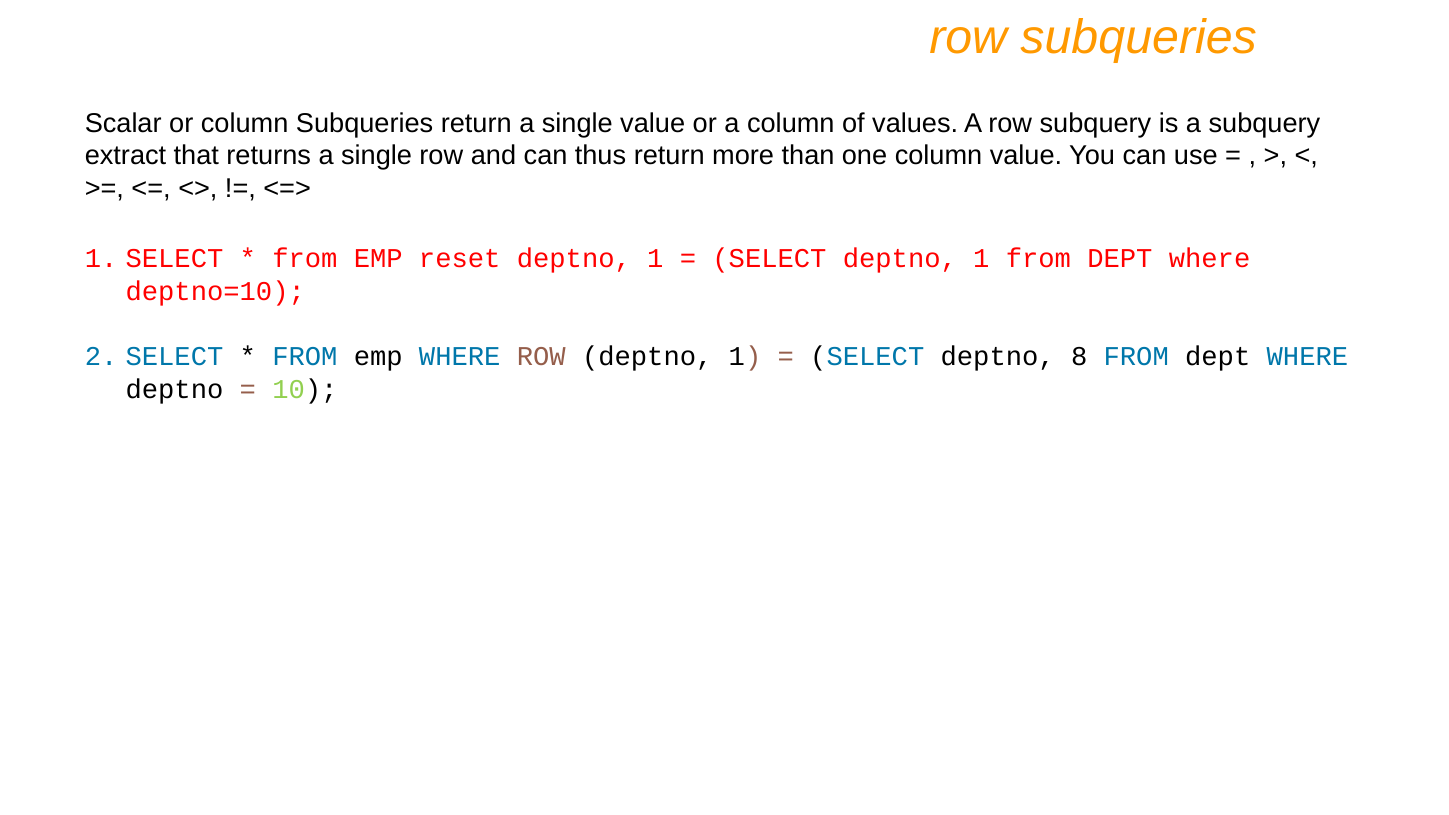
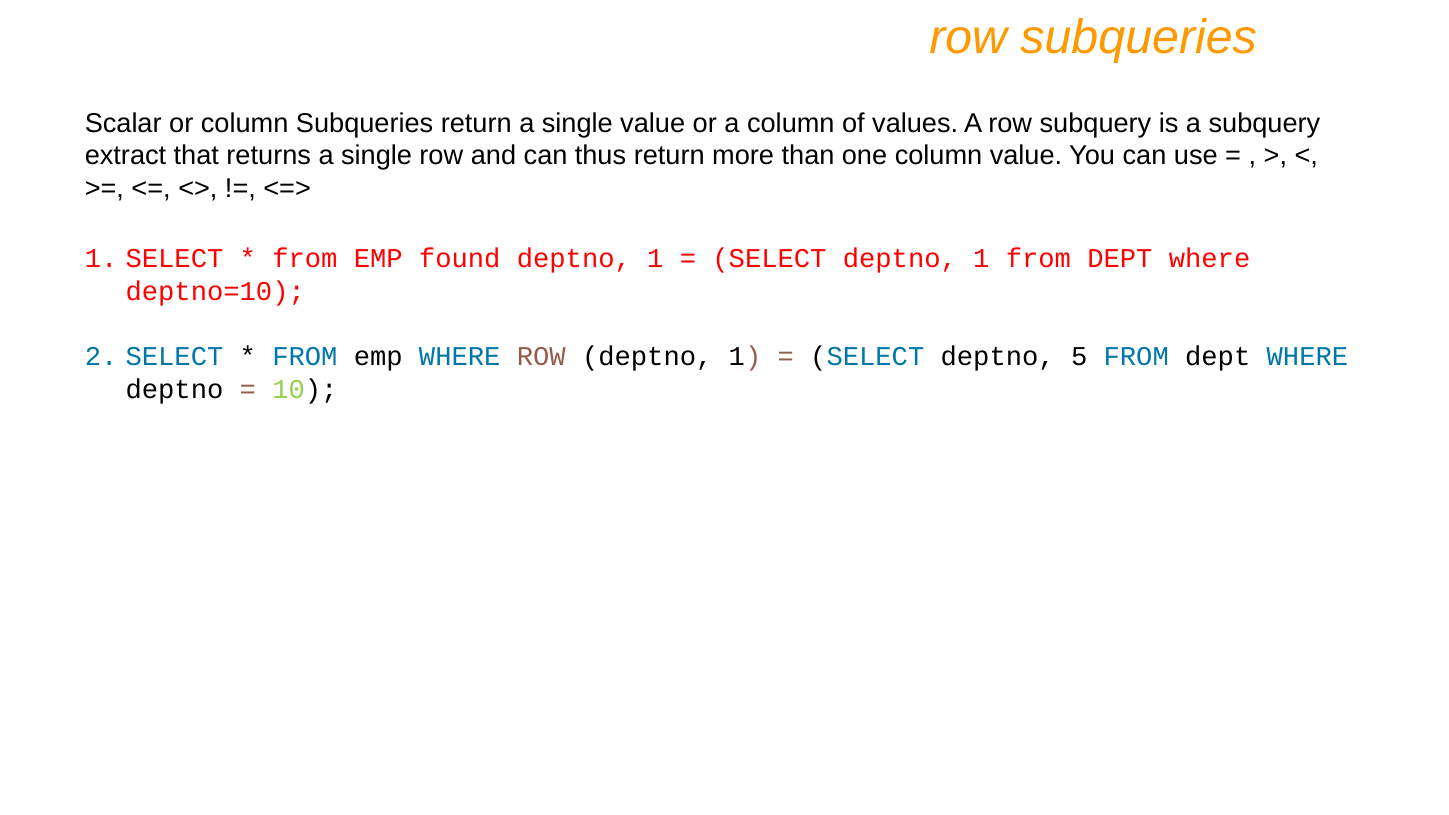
reset: reset -> found (460, 259)
8: 8 -> 5 (1079, 357)
